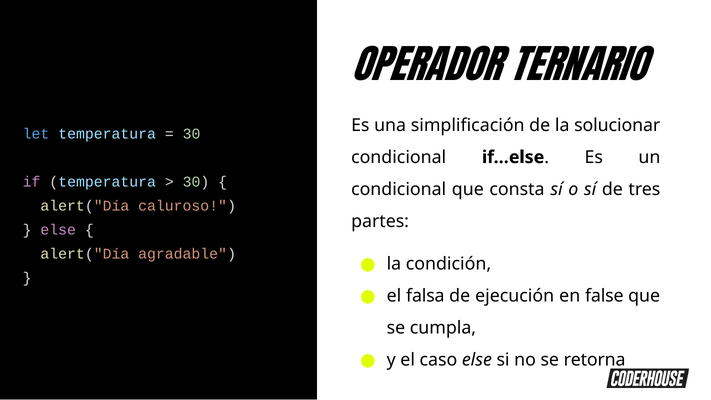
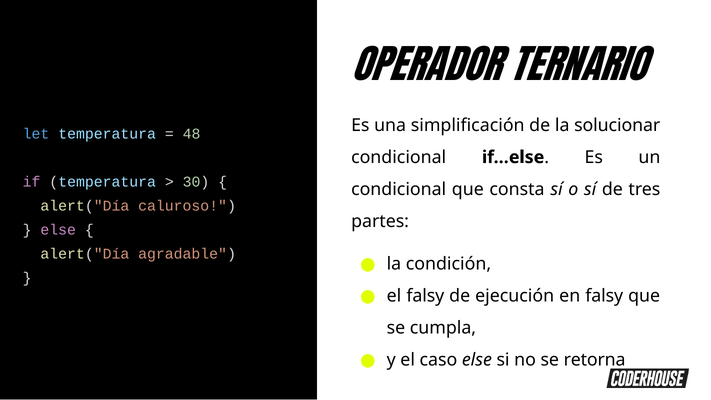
30: 30 -> 48 (192, 134)
el falsa: falsa -> falsy (425, 296)
en false: false -> falsy (604, 296)
